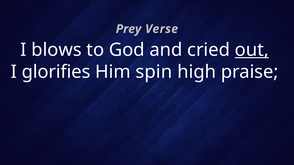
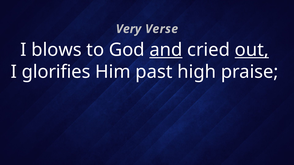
Prey: Prey -> Very (129, 29)
and underline: none -> present (166, 50)
spin: spin -> past (154, 72)
